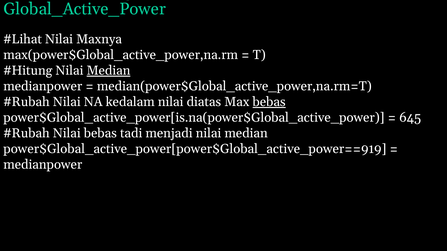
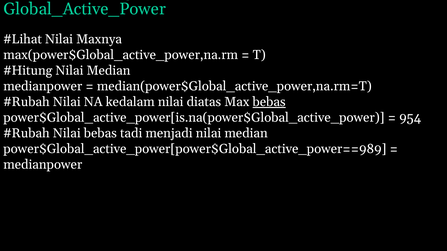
Median underline: present -> none (108, 71)
645: 645 -> 954 (410, 118)
power$Global_active_power[power$Global_active_power==919: power$Global_active_power[power$Global_active_power==919 -> power$Global_active_power[power$Global_active_power==989 (195, 149)
